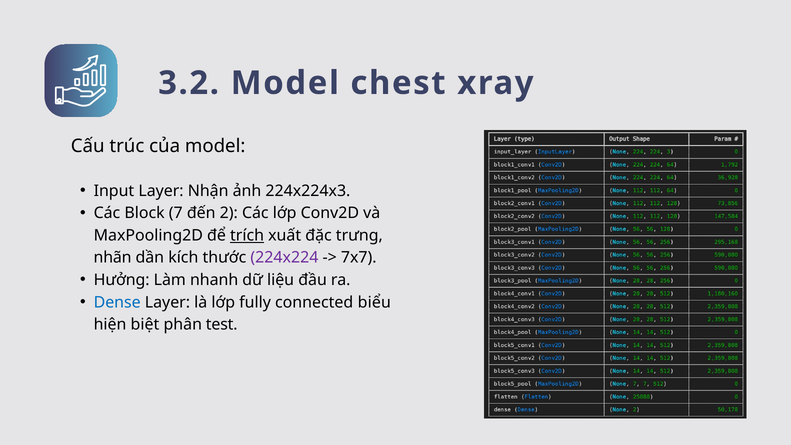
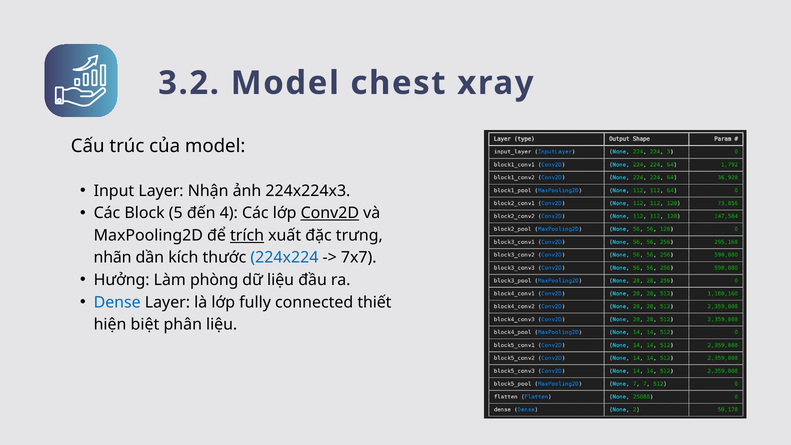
7: 7 -> 5 (176, 213)
2: 2 -> 4 (229, 213)
Conv2D underline: none -> present (330, 213)
224x224 colour: purple -> blue (284, 258)
nhanh: nhanh -> phòng (214, 280)
biểu: biểu -> thiết (374, 302)
phân test: test -> liệu (222, 325)
